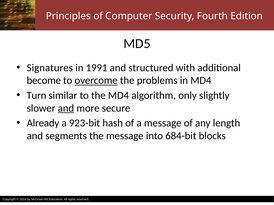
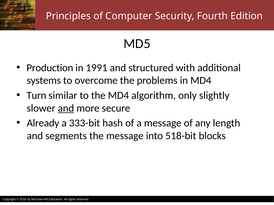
Signatures: Signatures -> Production (50, 68)
become: become -> systems (44, 81)
overcome underline: present -> none (96, 81)
923-bit: 923-bit -> 333-bit (85, 123)
684-bit: 684-bit -> 518-bit (181, 136)
